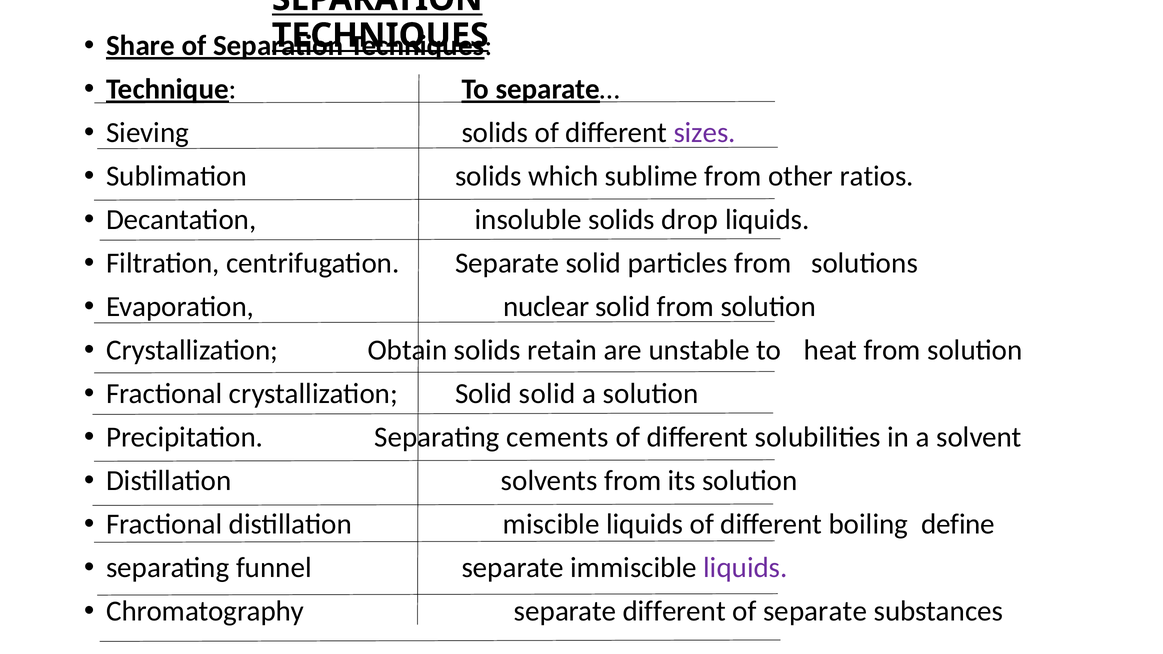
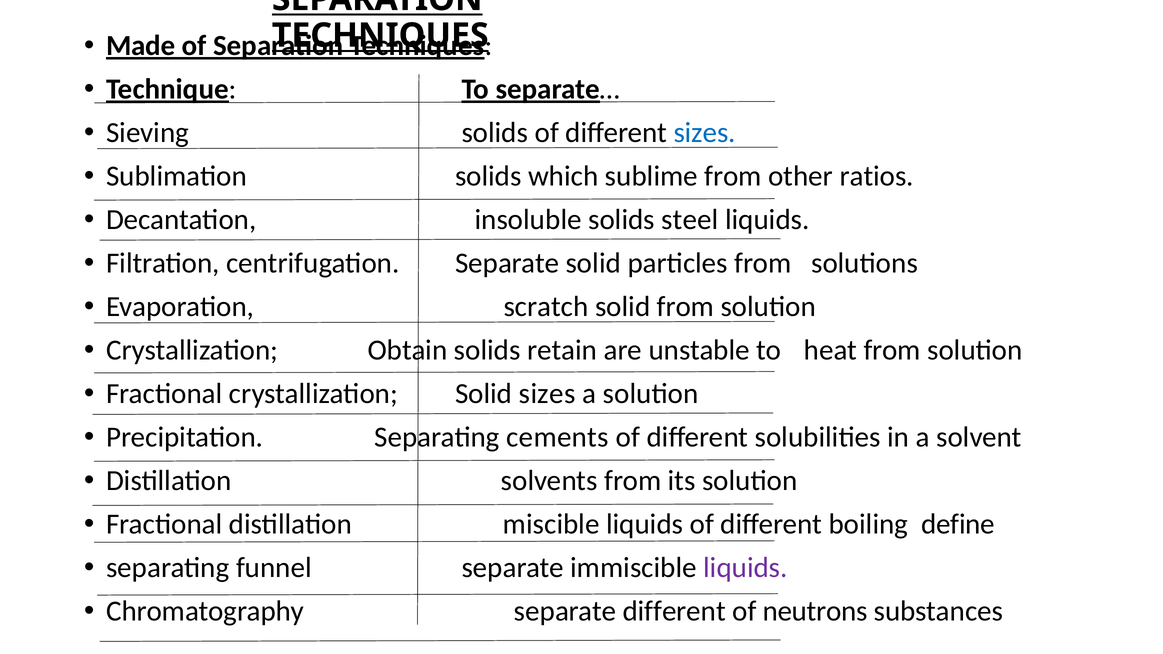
Share: Share -> Made (141, 46)
sizes colour: purple -> blue (705, 133)
drop: drop -> steel (690, 220)
nuclear: nuclear -> scratch (546, 307)
Solid solid: solid -> sizes (547, 394)
of separate: separate -> neutrons (815, 611)
